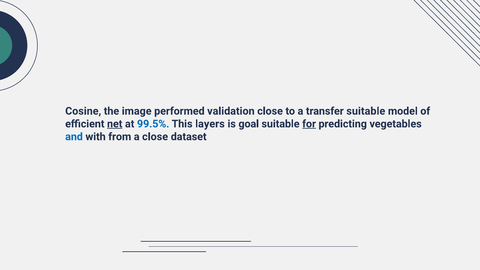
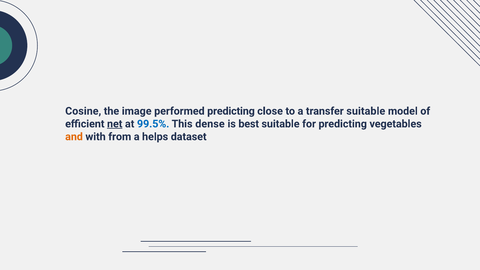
performed validation: validation -> predicting (231, 111)
layers: layers -> dense (210, 124)
goal: goal -> best (249, 124)
for underline: present -> none (309, 124)
and colour: blue -> orange (74, 137)
a close: close -> helps (155, 137)
